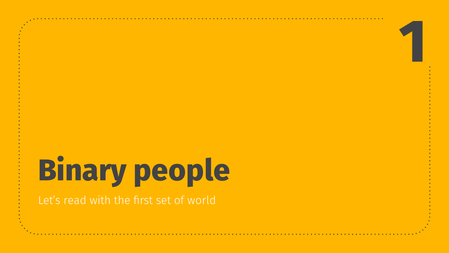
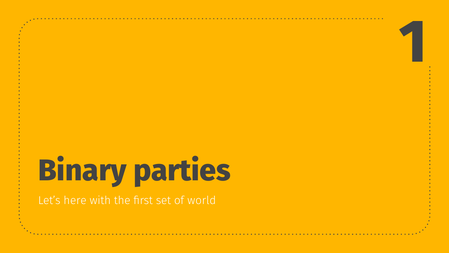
people: people -> parties (182, 170)
read: read -> here (75, 200)
